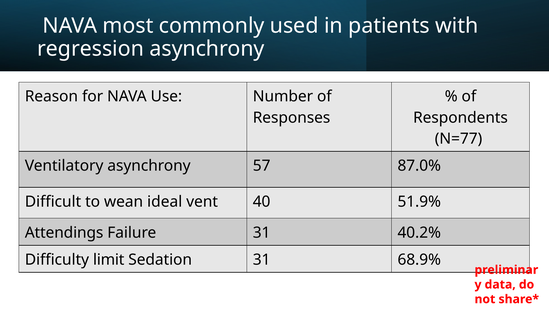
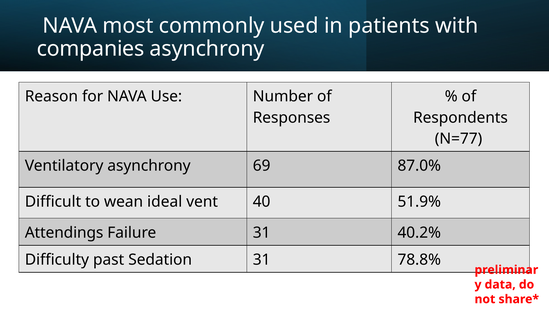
regression: regression -> companies (91, 49)
57: 57 -> 69 (262, 166)
limit: limit -> past (109, 260)
68.9%: 68.9% -> 78.8% (419, 260)
